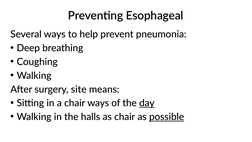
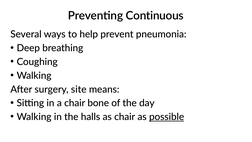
Esophageal: Esophageal -> Continuous (155, 16)
chair ways: ways -> bone (98, 103)
day underline: present -> none (147, 103)
